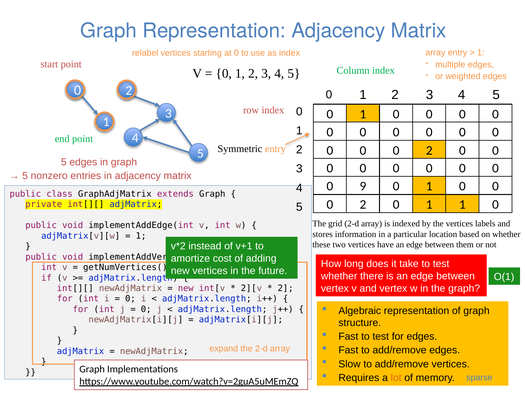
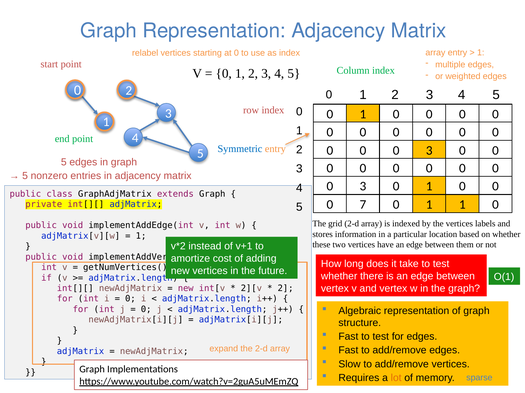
Symmetric colour: black -> blue (240, 149)
2: 2 -> 3 (429, 151)
9: 9 -> 3 (363, 187)
2: 2 -> 7 (363, 205)
